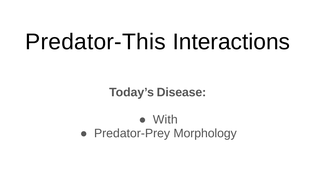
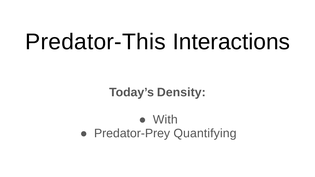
Disease: Disease -> Density (181, 93)
Morphology: Morphology -> Quantifying (205, 133)
